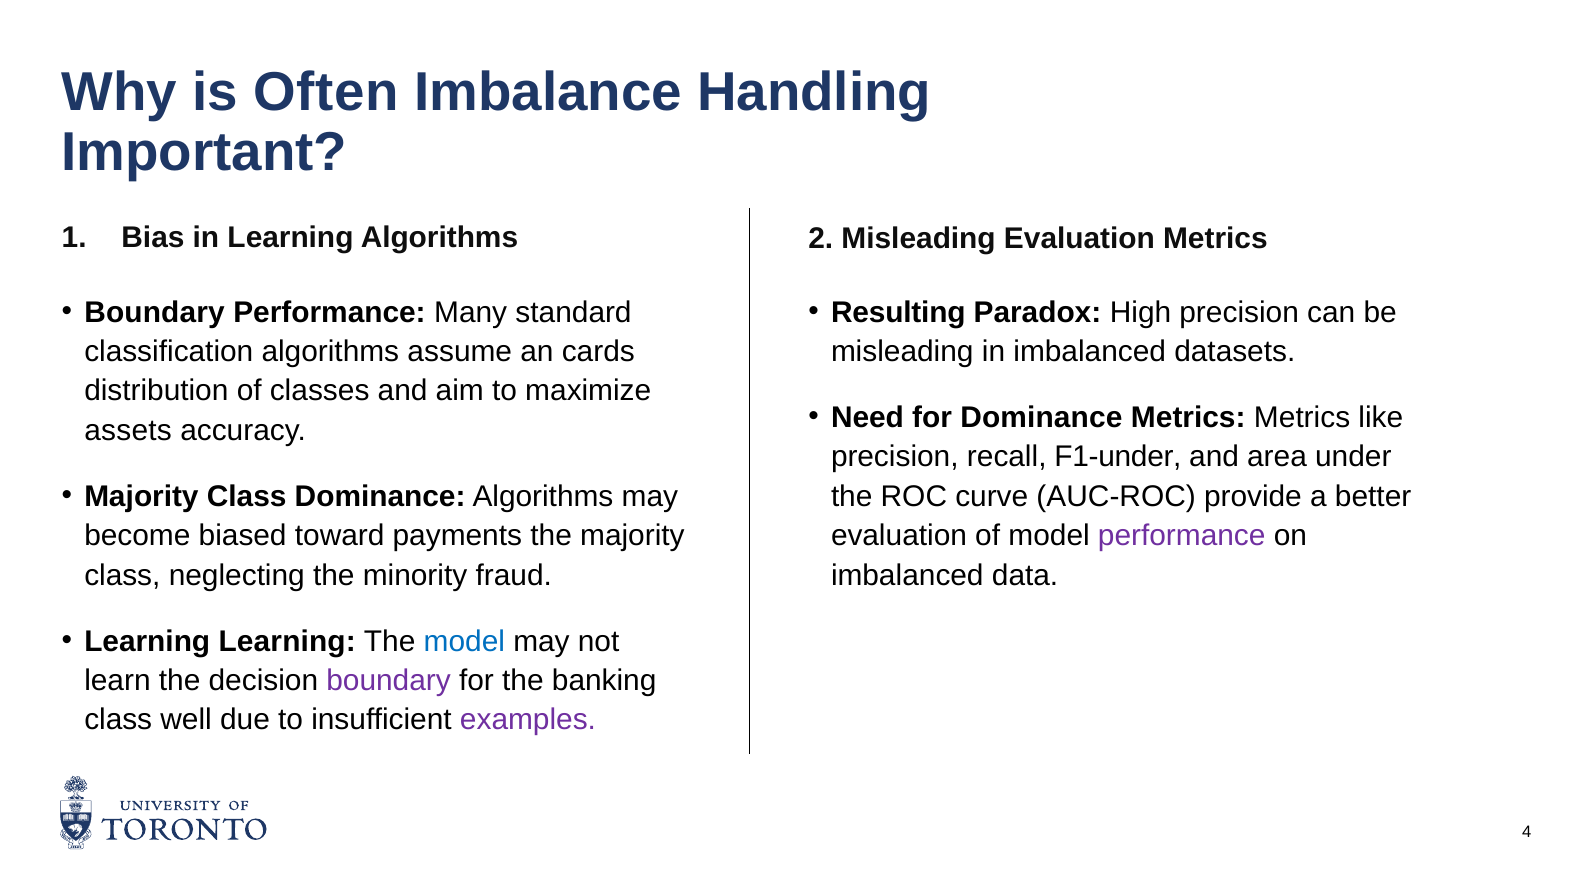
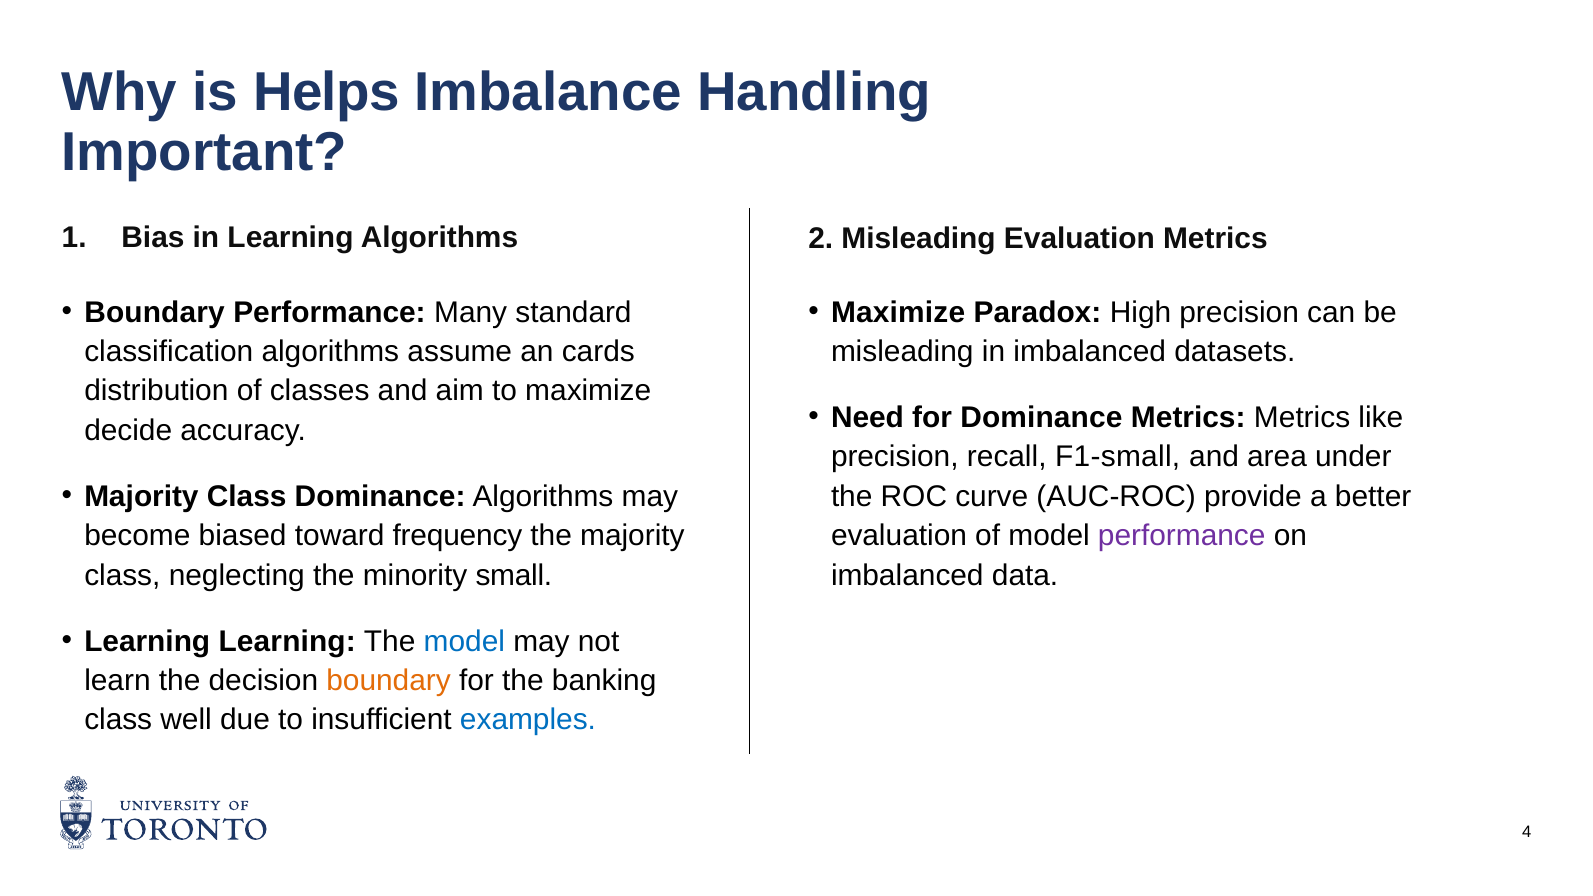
Often: Often -> Helps (326, 93)
Resulting: Resulting -> Maximize (898, 312)
assets: assets -> decide (128, 431)
F1-under: F1-under -> F1-small (1118, 457)
payments: payments -> frequency (457, 536)
fraud: fraud -> small (514, 575)
boundary colour: purple -> orange (389, 681)
examples colour: purple -> blue (528, 720)
